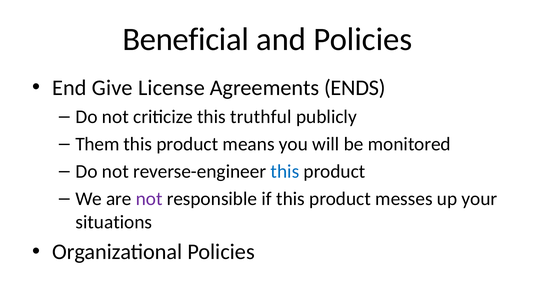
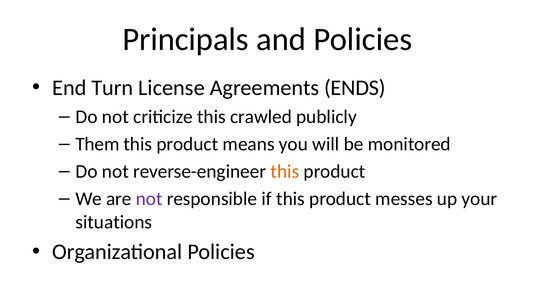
Beneficial: Beneficial -> Principals (186, 39)
Give: Give -> Turn (112, 88)
truthful: truthful -> crawled (261, 117)
this colour: blue -> orange (285, 171)
